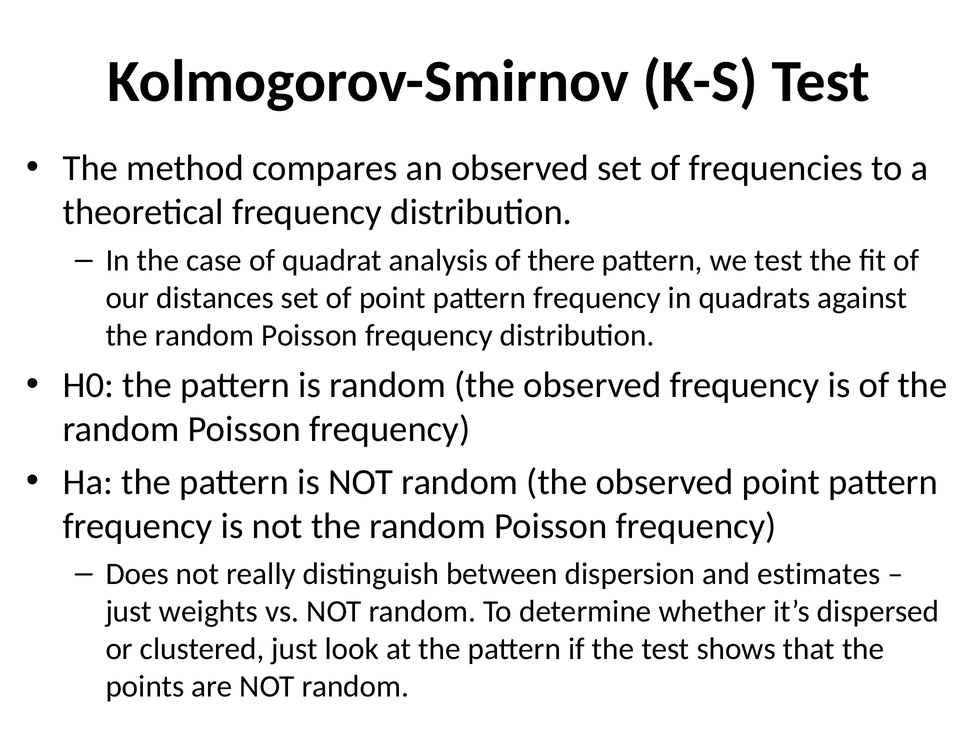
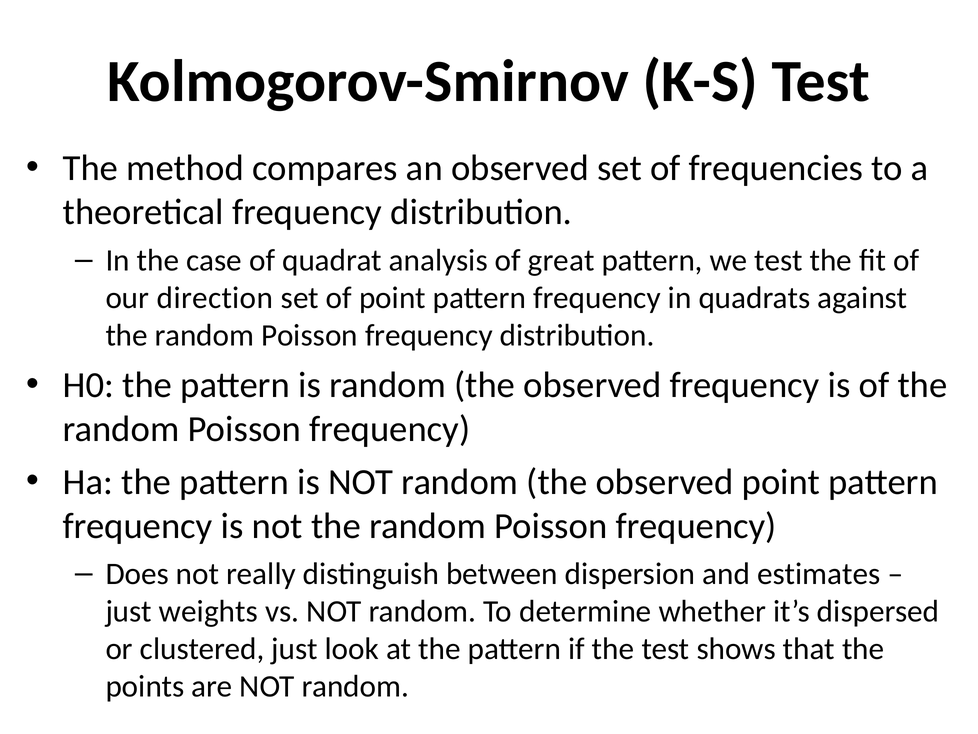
there: there -> great (561, 260)
distances: distances -> direction (215, 298)
